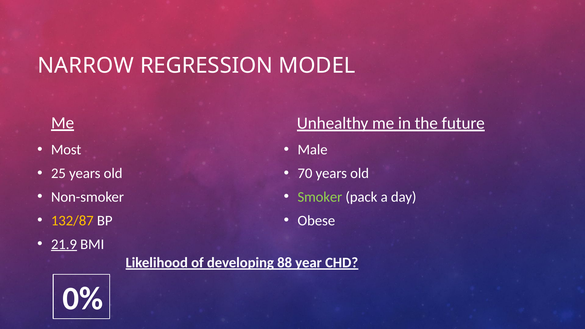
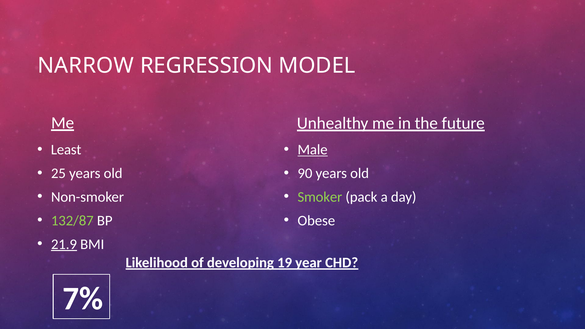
Most: Most -> Least (66, 150)
Male underline: none -> present (313, 150)
70: 70 -> 90 (305, 173)
132/87 colour: yellow -> light green (72, 221)
88: 88 -> 19 (285, 263)
0%: 0% -> 7% (83, 299)
